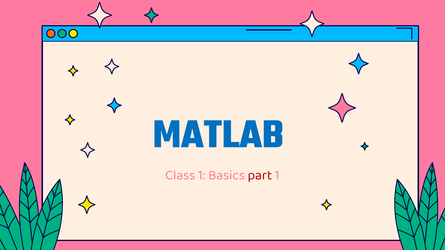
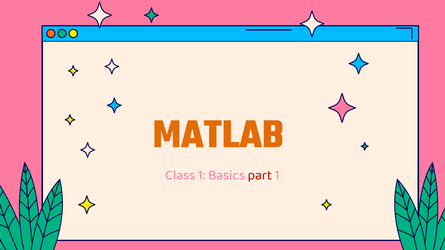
MATLAB colour: blue -> orange (218, 134)
